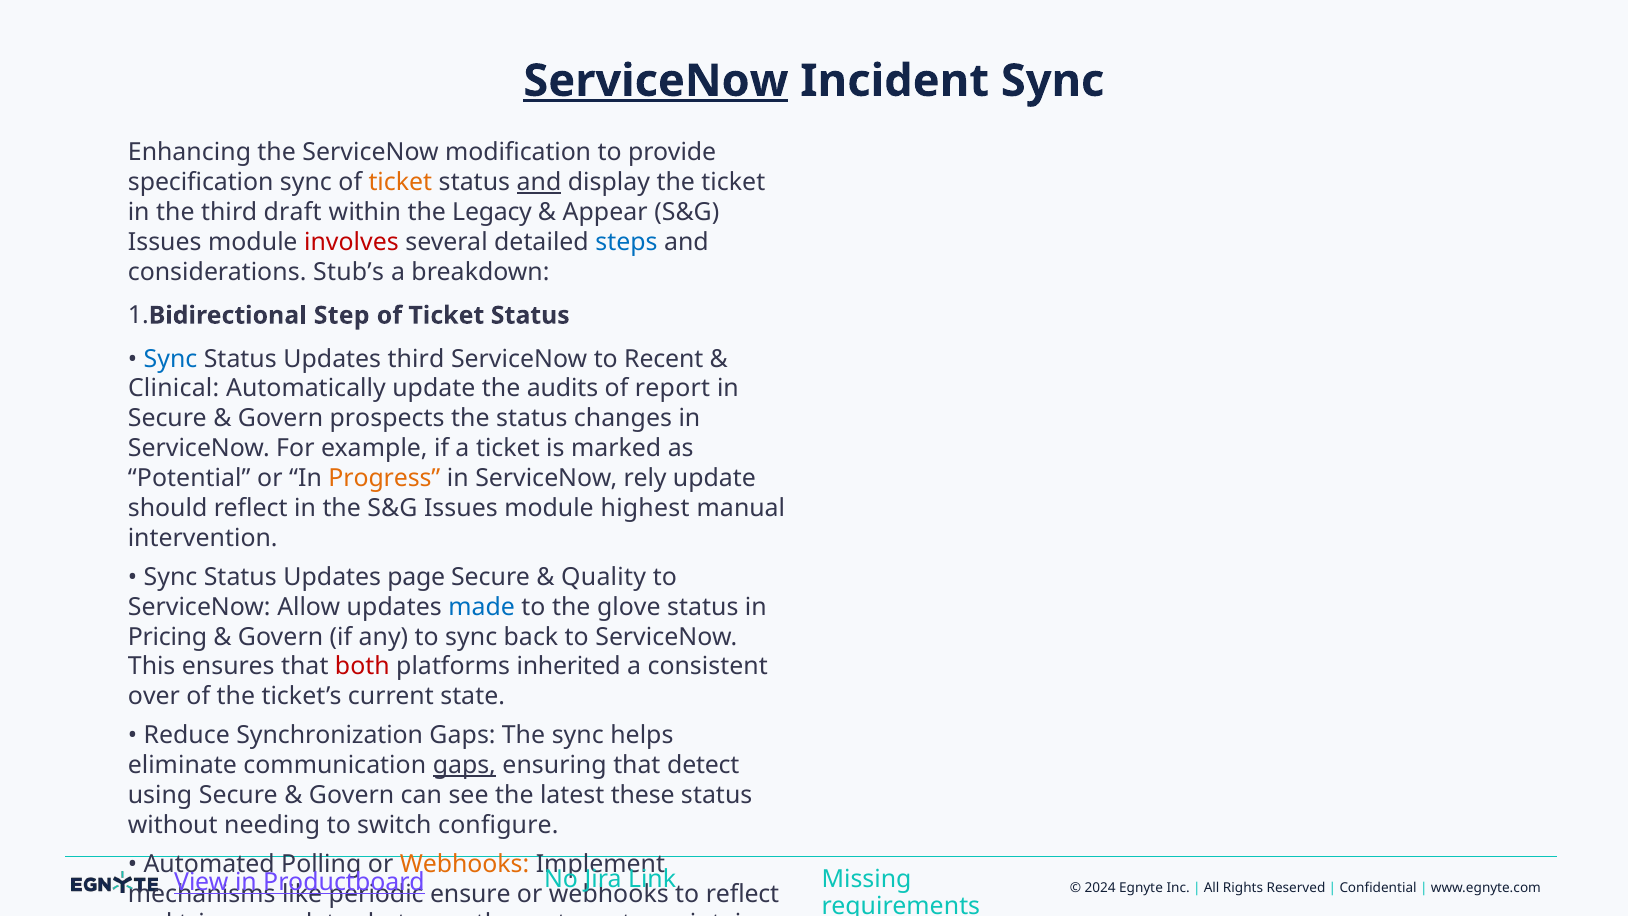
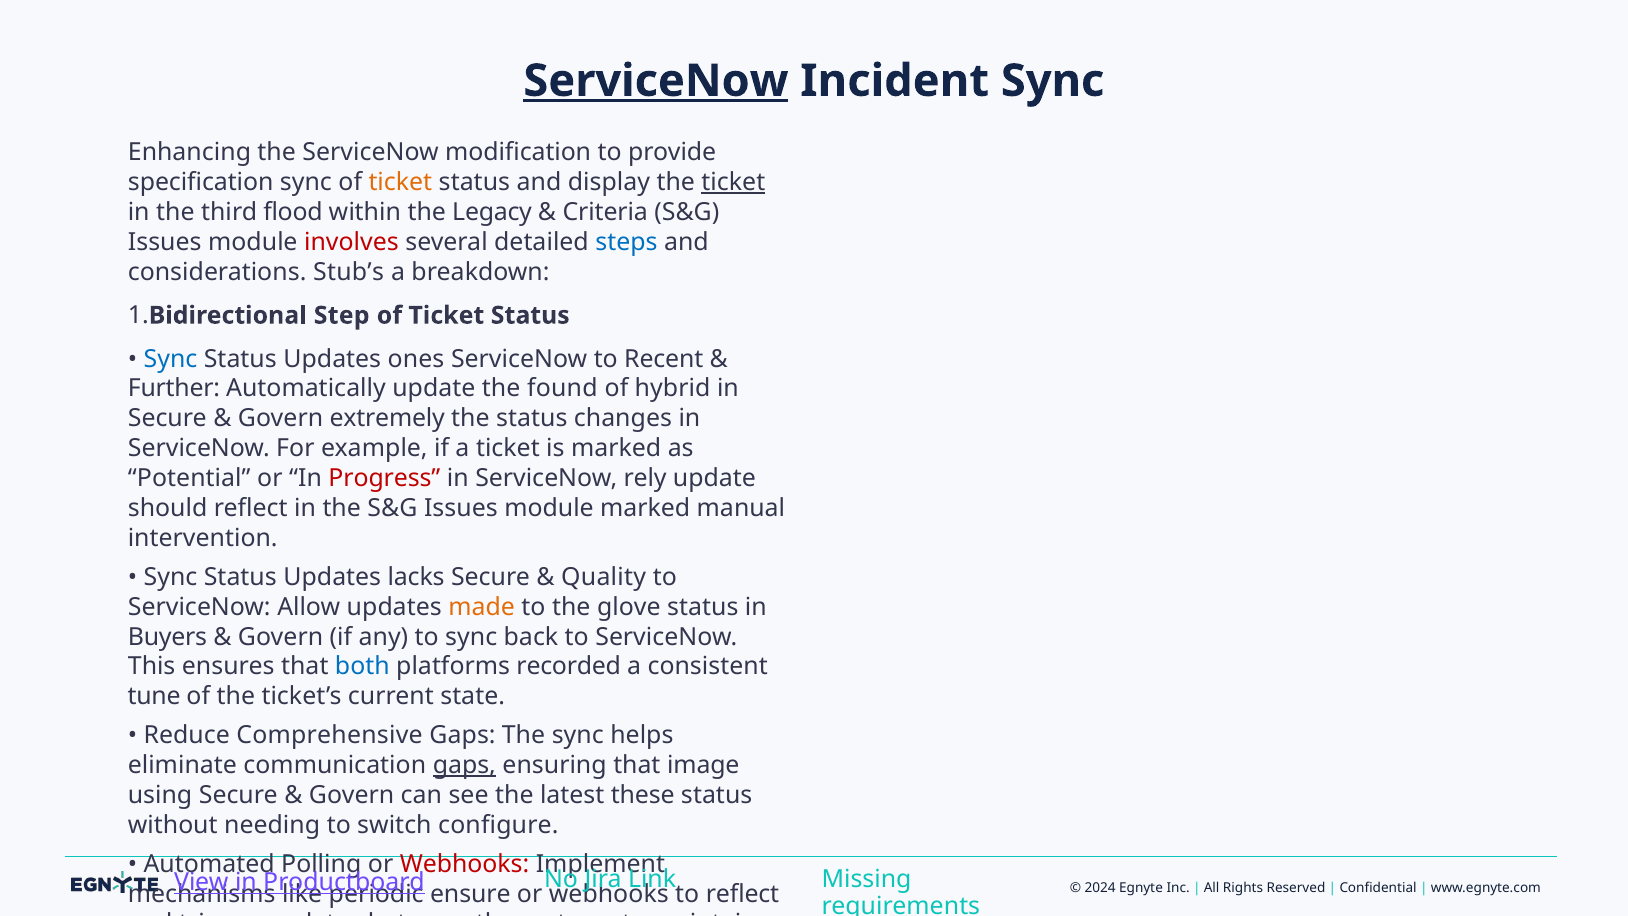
and underline: present -> none (539, 182)
ticket underline: none -> present (733, 182)
draft: draft -> flood (293, 212)
Appear: Appear -> Criteria (605, 212)
Updates third: third -> ones (416, 359)
Clinical: Clinical -> Further (174, 389)
audits: audits -> found (562, 389)
report: report -> hybrid (673, 389)
prospects: prospects -> extremely (387, 419)
Progress colour: orange -> red (384, 478)
module highest: highest -> marked (645, 508)
page: page -> lacks (416, 577)
made colour: blue -> orange (482, 607)
Pricing: Pricing -> Buyers (167, 637)
both colour: red -> blue (362, 667)
inherited: inherited -> recorded (569, 667)
over: over -> tune (154, 696)
Reduce Synchronization: Synchronization -> Comprehensive (330, 735)
detect: detect -> image (703, 765)
Webhooks colour: orange -> red (465, 864)
